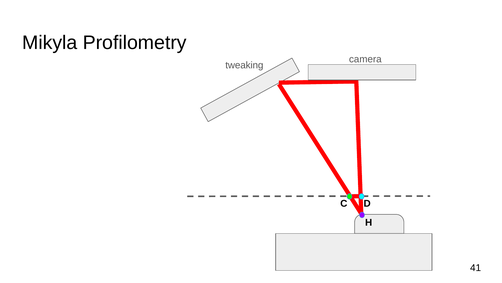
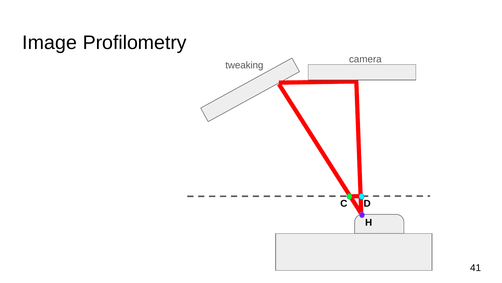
Mikyla: Mikyla -> Image (50, 43)
